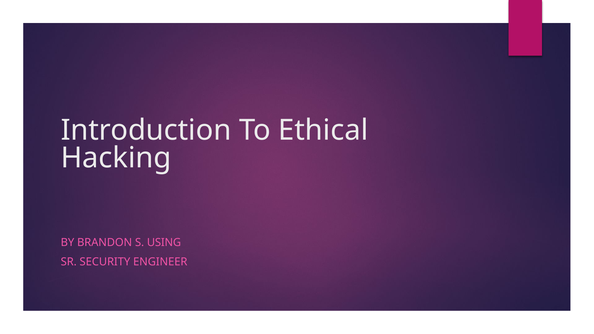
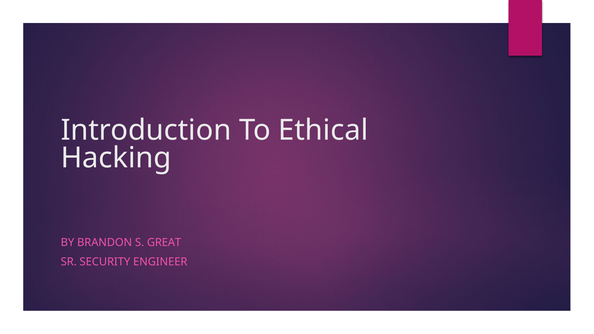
USING: USING -> GREAT (164, 242)
